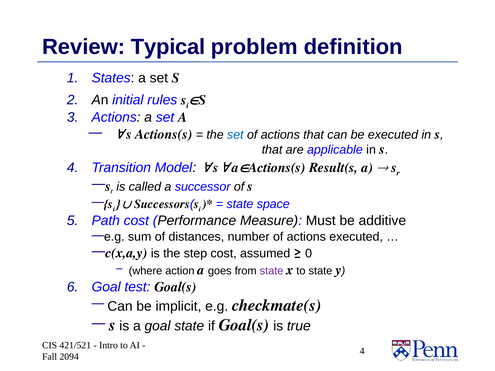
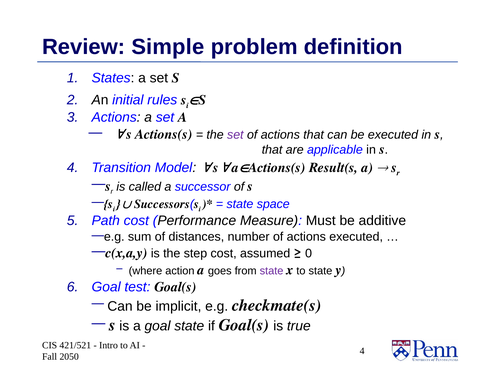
Typical: Typical -> Simple (168, 47)
set colour: blue -> purple (235, 135)
2094: 2094 -> 2050 (69, 357)
